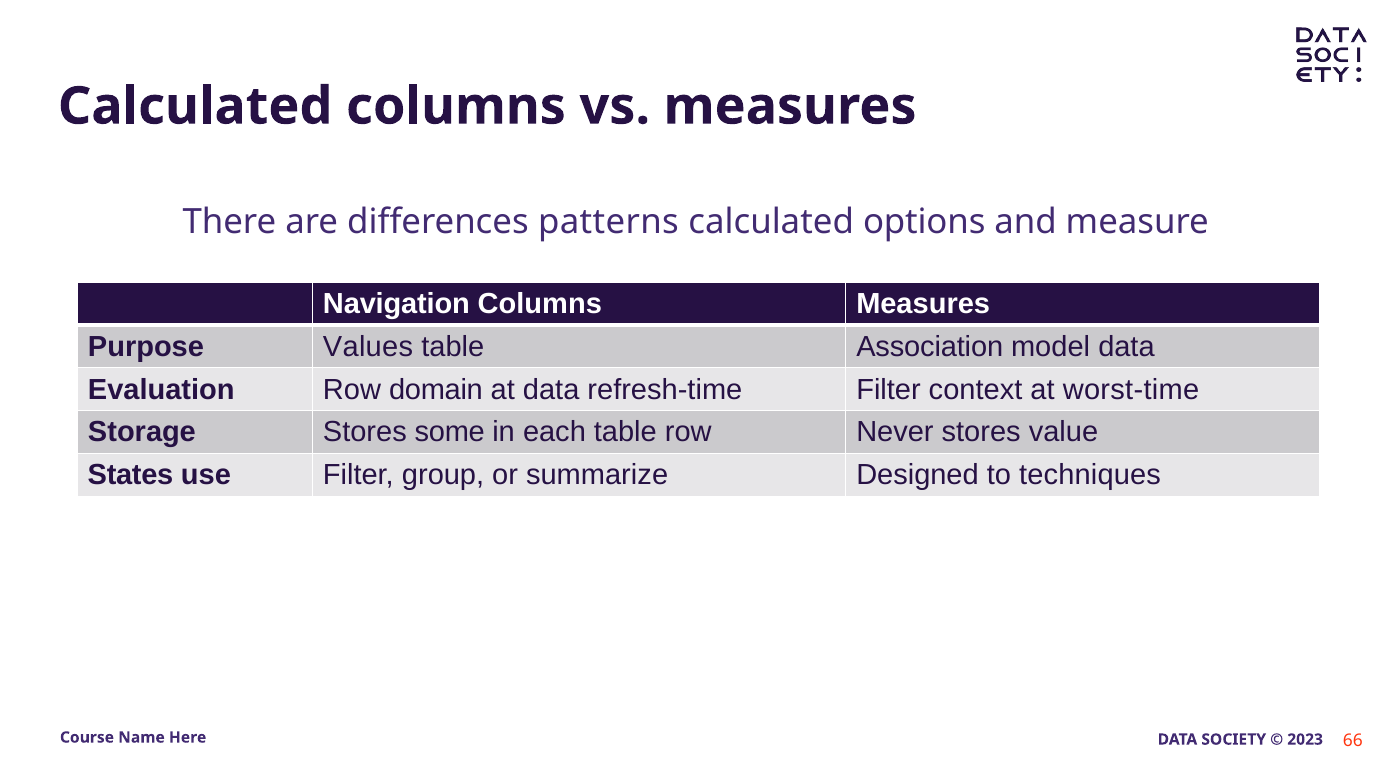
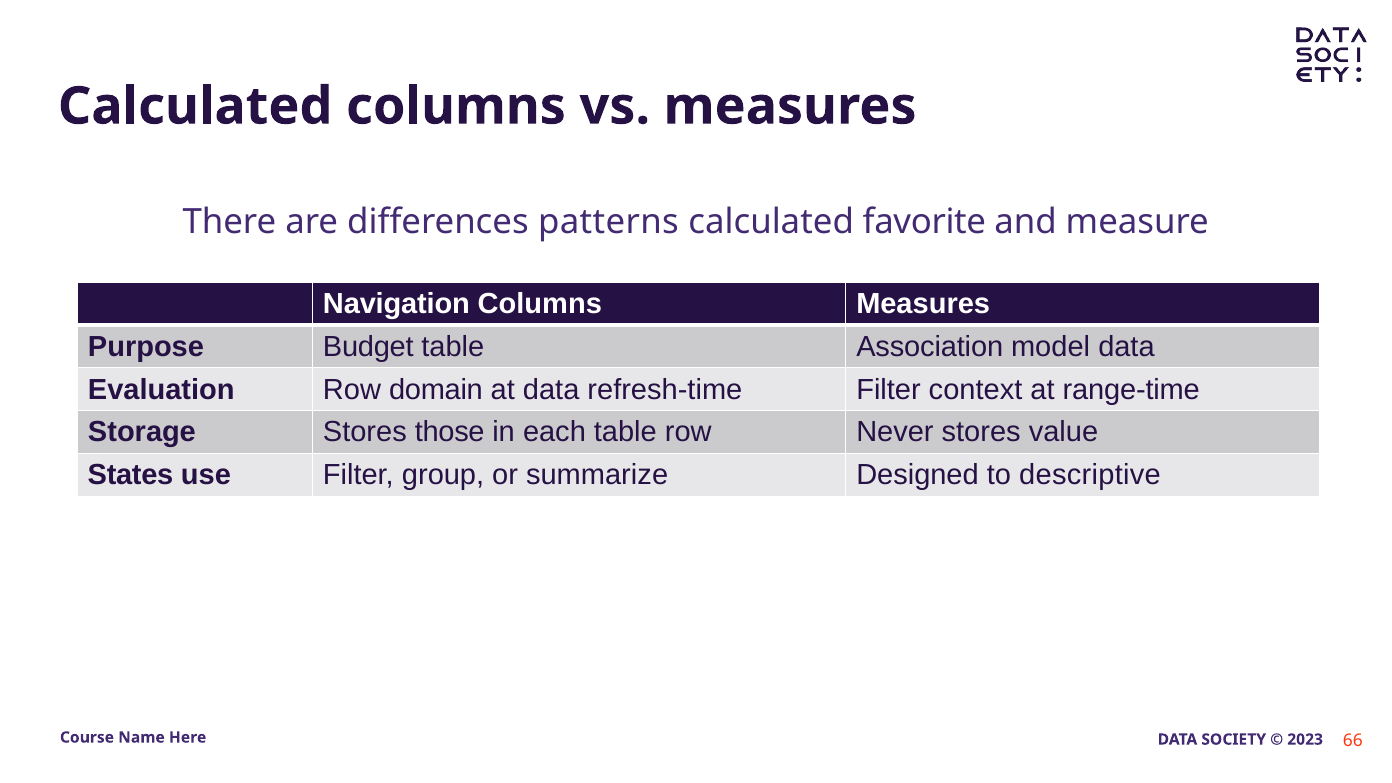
options: options -> favorite (924, 222)
Values: Values -> Budget (368, 347)
worst-time: worst-time -> range-time (1131, 390)
some: some -> those (450, 432)
techniques: techniques -> descriptive (1090, 475)
